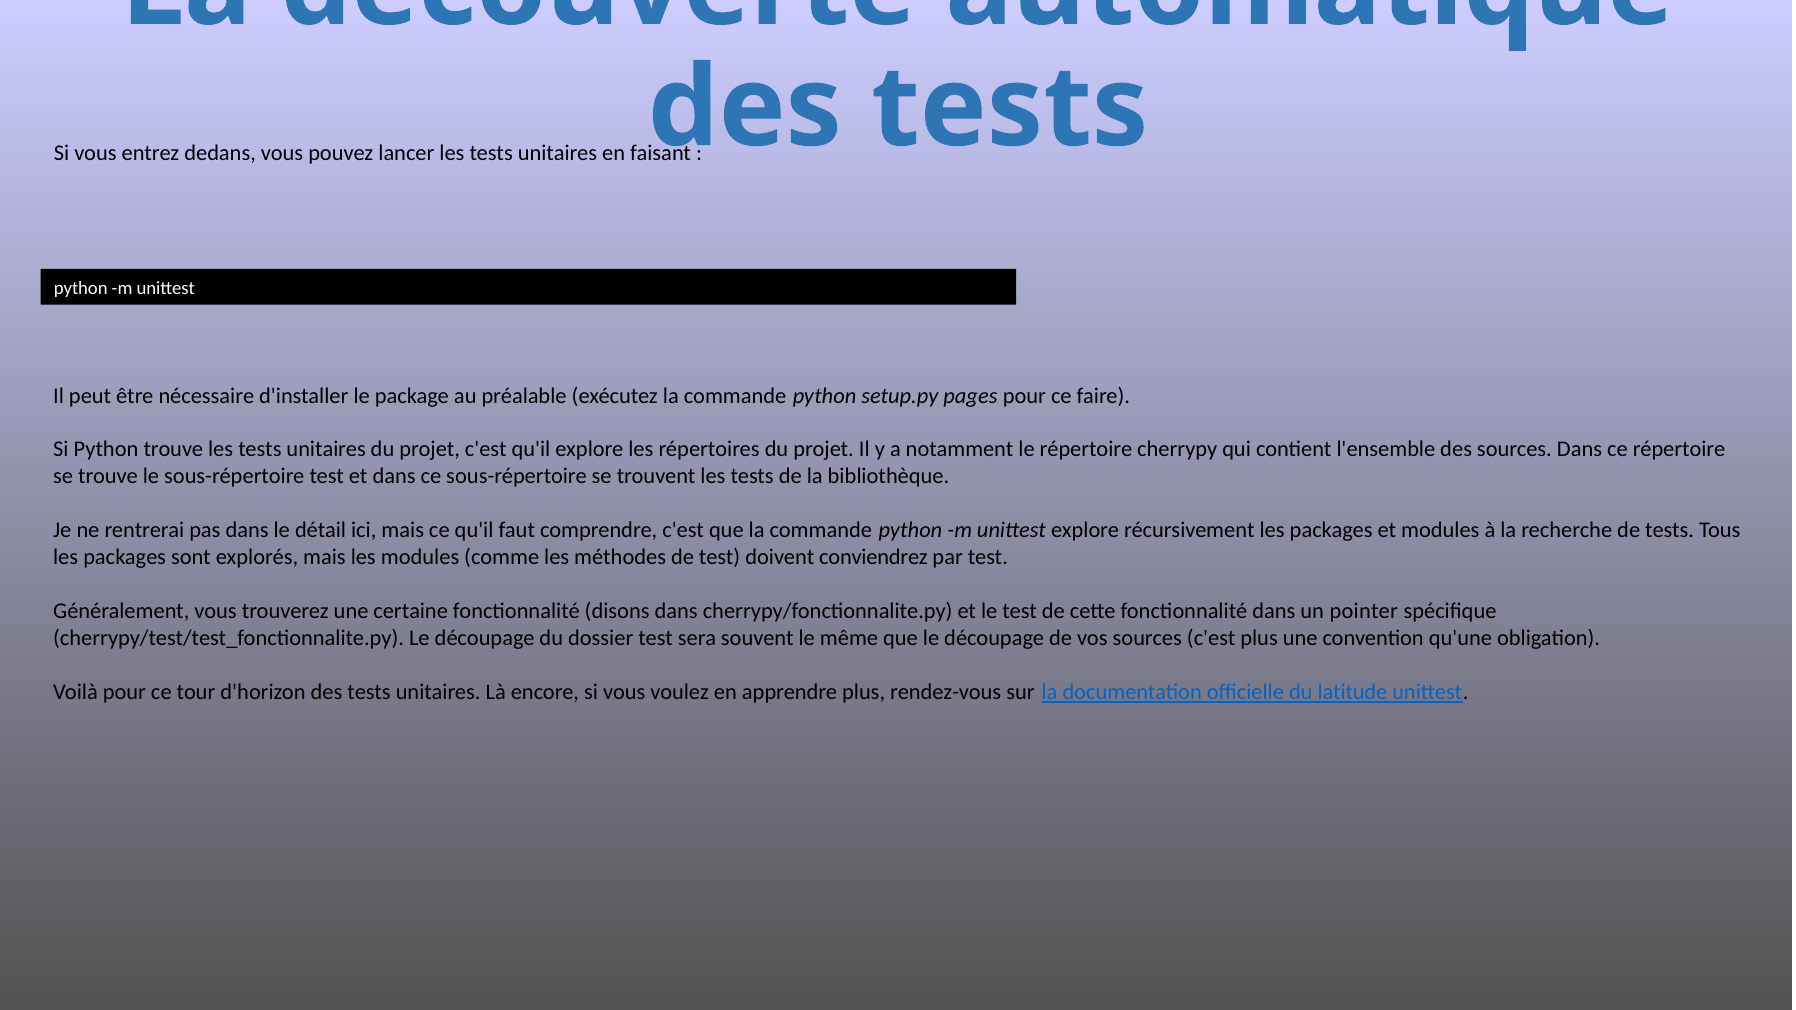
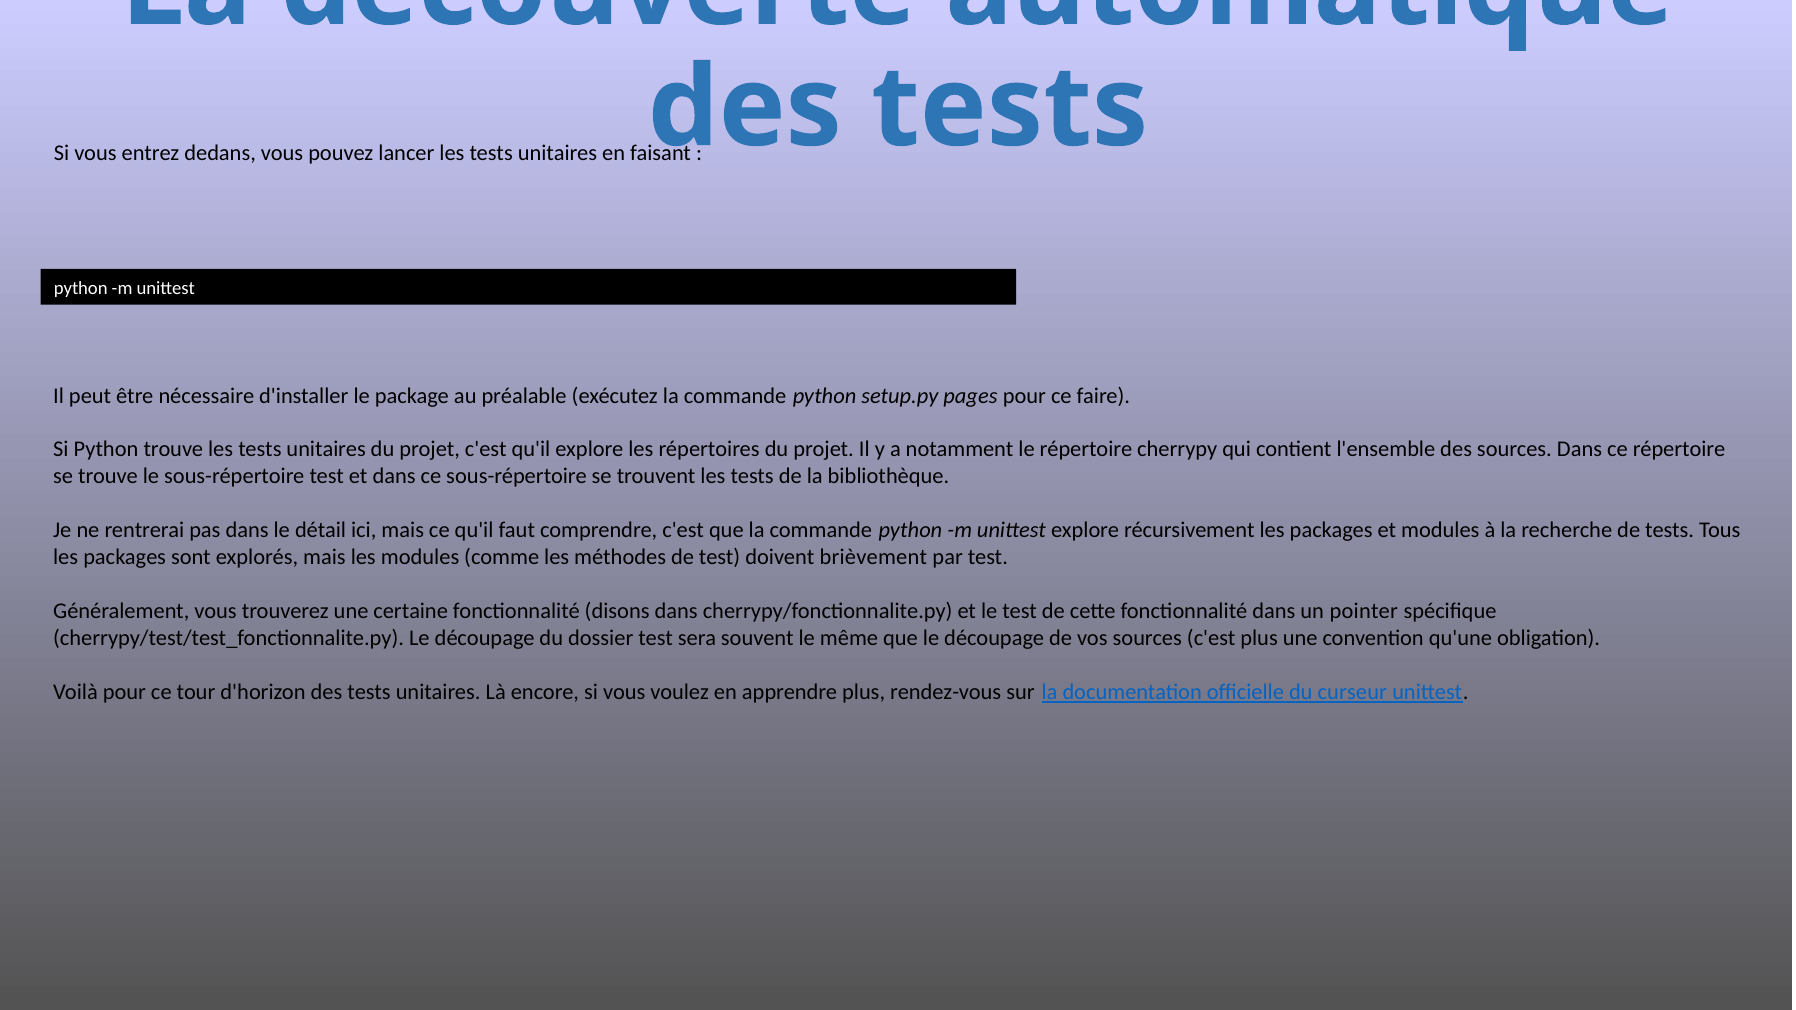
conviendrez: conviendrez -> brièvement (873, 557)
latitude: latitude -> curseur (1352, 692)
